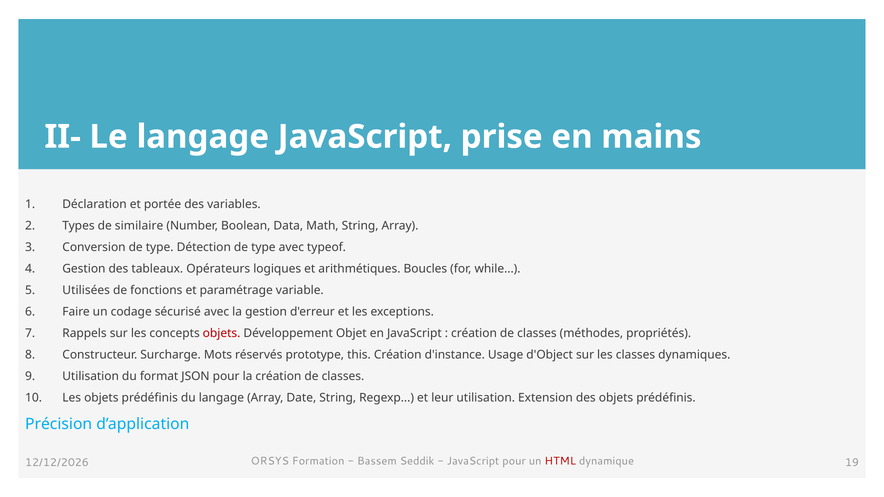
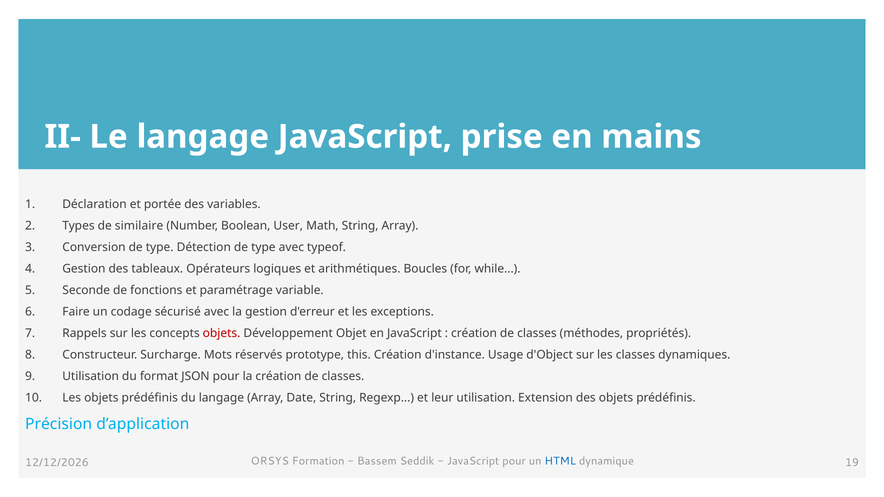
Data: Data -> User (288, 226)
Utilisées: Utilisées -> Seconde (86, 290)
HTML colour: red -> blue (560, 461)
